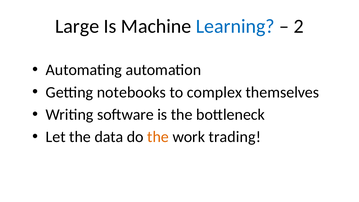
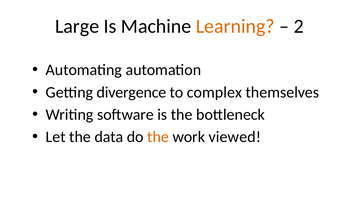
Learning colour: blue -> orange (235, 26)
notebooks: notebooks -> divergence (131, 92)
trading: trading -> viewed (235, 137)
